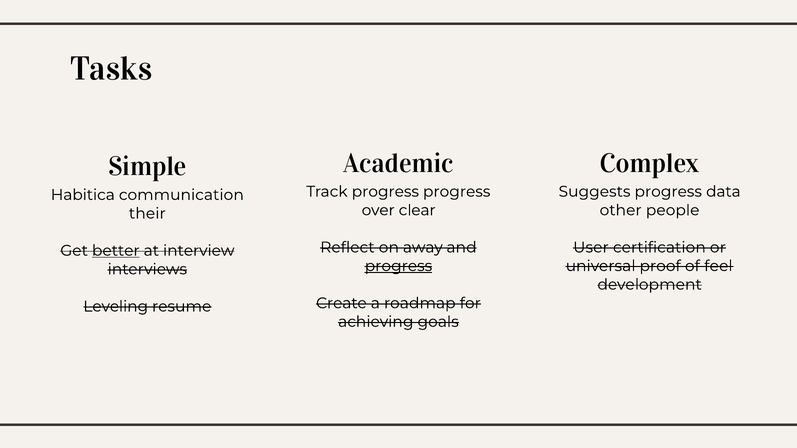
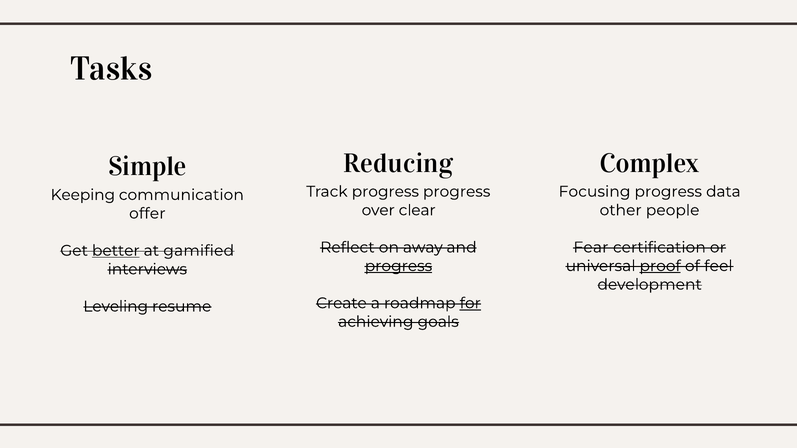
Academic: Academic -> Reducing (398, 164)
Suggests: Suggests -> Focusing (594, 192)
Habitica: Habitica -> Keeping (83, 195)
their: their -> offer (147, 214)
User: User -> Fear (591, 248)
interview: interview -> gamified (199, 251)
proof underline: none -> present (660, 266)
for underline: none -> present (470, 303)
